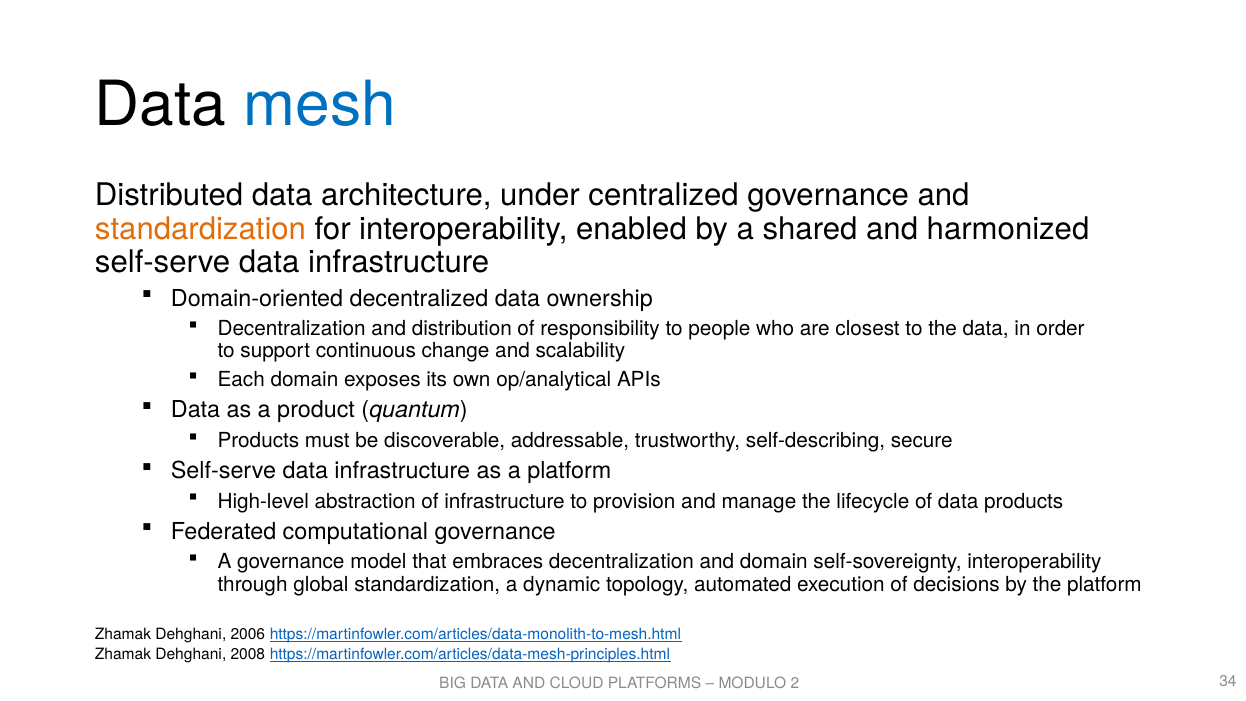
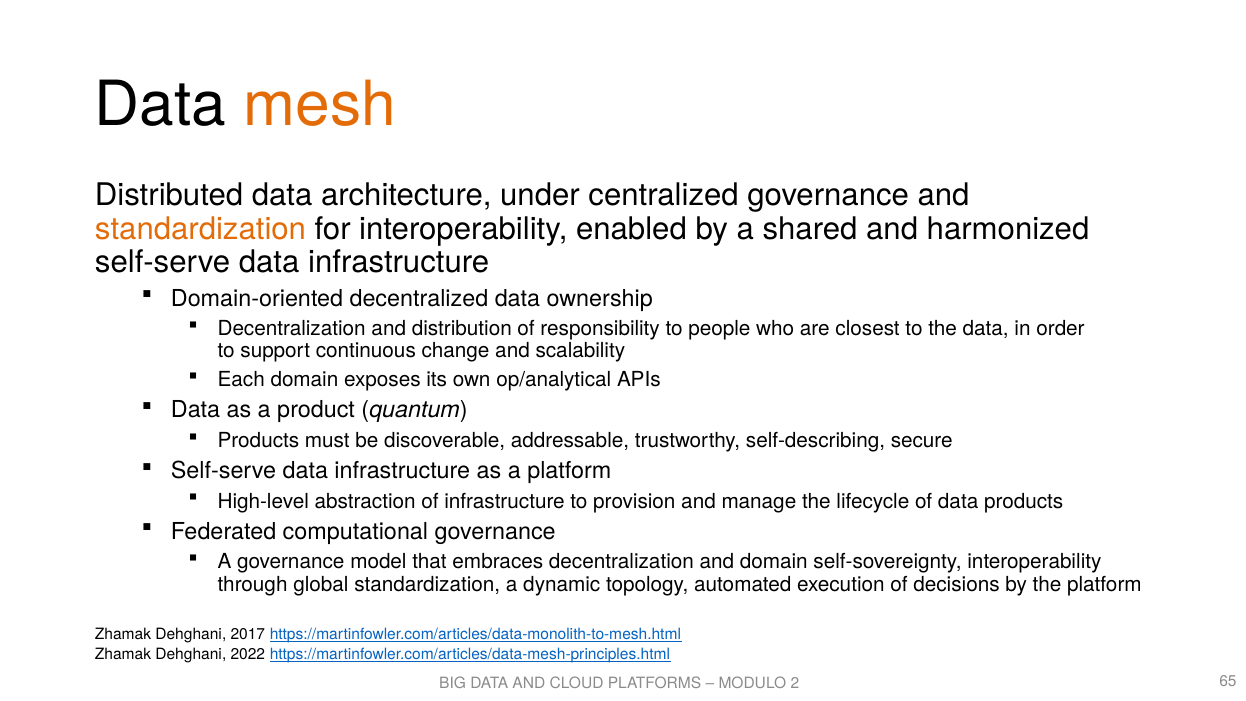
mesh colour: blue -> orange (320, 105)
2006: 2006 -> 2017 (248, 634)
2008: 2008 -> 2022 (248, 654)
34: 34 -> 65 (1228, 681)
